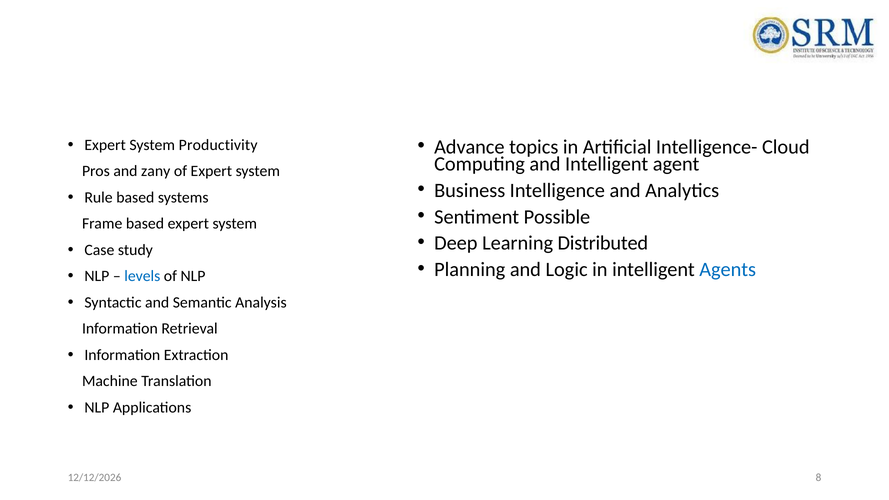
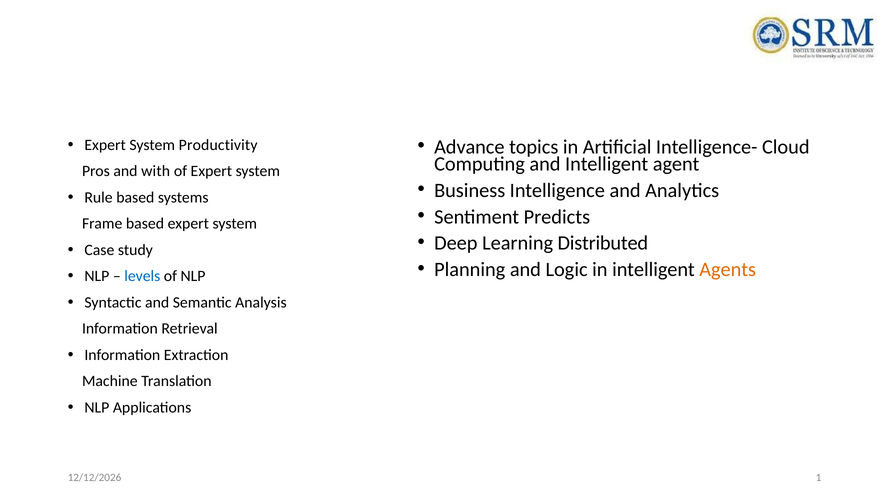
zany: zany -> with (156, 171)
Possible: Possible -> Predicts (557, 217)
Agents colour: blue -> orange (728, 270)
8: 8 -> 1 (818, 477)
